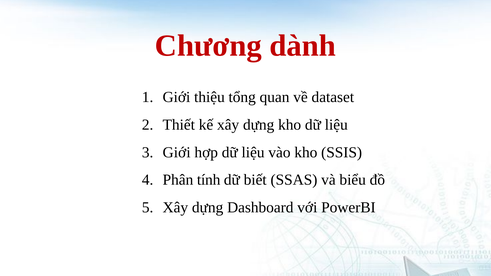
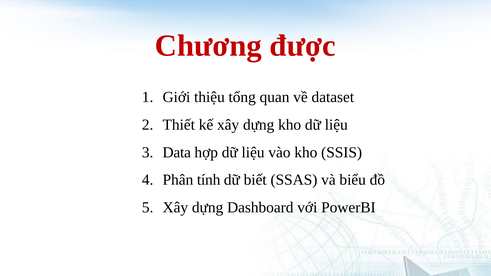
dành: dành -> được (303, 46)
Giới: Giới -> Data (177, 152)
